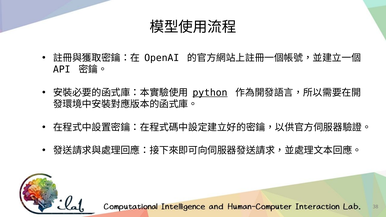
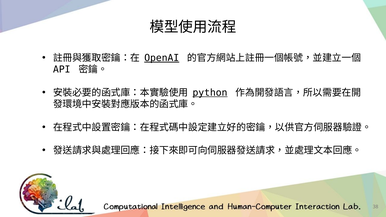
OpenAI underline: none -> present (162, 58)
